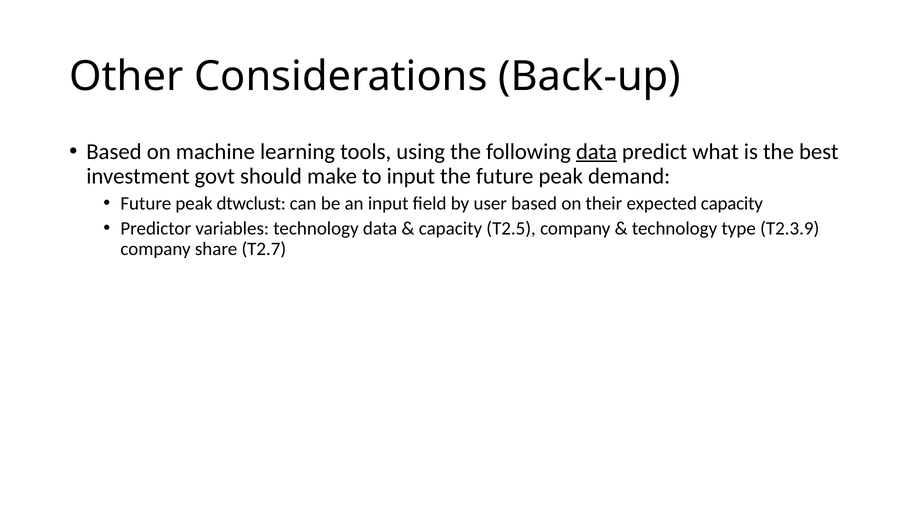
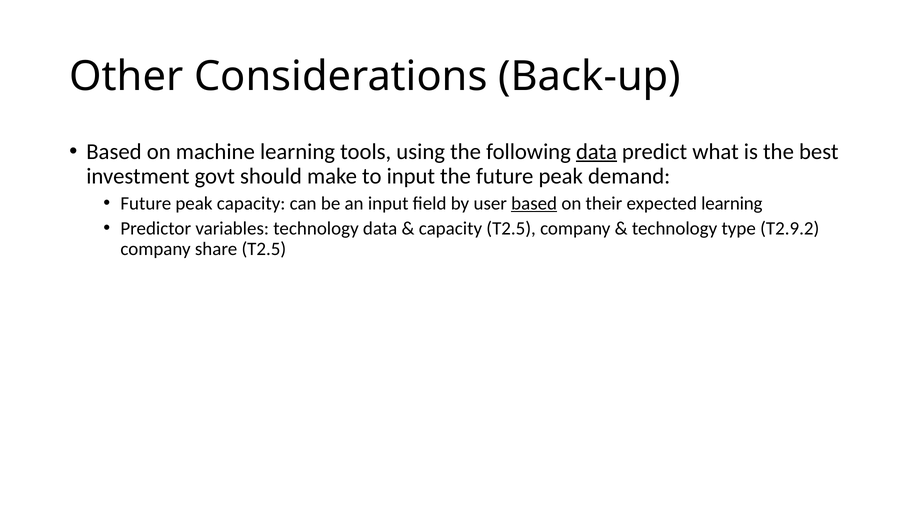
peak dtwclust: dtwclust -> capacity (251, 203)
based underline: none -> present (534, 203)
expected capacity: capacity -> learning (732, 203)
T2.3.9: T2.3.9 -> T2.9.2 (790, 229)
share T2.7: T2.7 -> T2.5 (264, 249)
